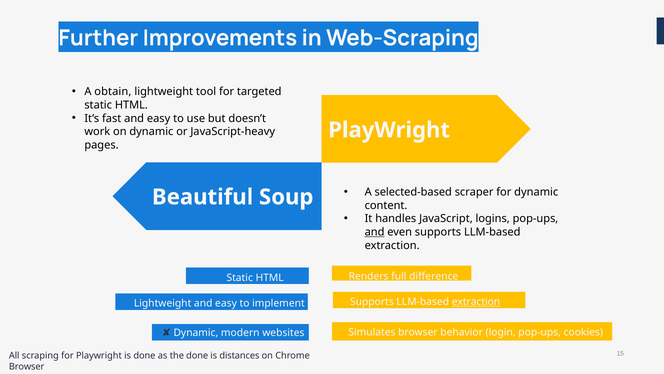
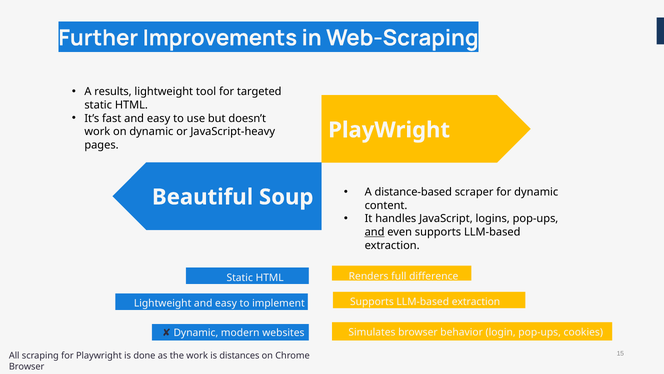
obtain: obtain -> results (113, 92)
selected-based: selected-based -> distance-based (413, 192)
extraction underline: present -> none (476, 302)
the done: done -> work (197, 355)
